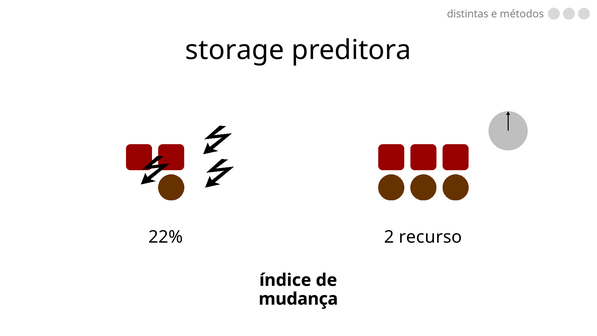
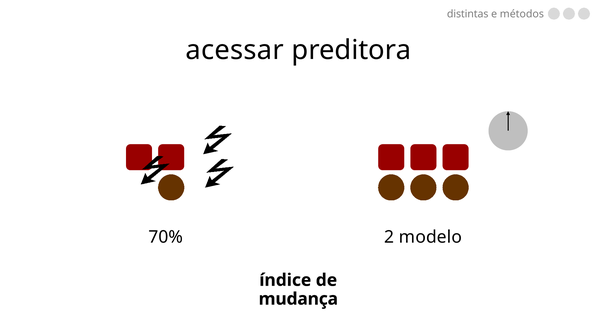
storage: storage -> acessar (235, 50)
22%: 22% -> 70% (166, 237)
recurso: recurso -> modelo (431, 237)
